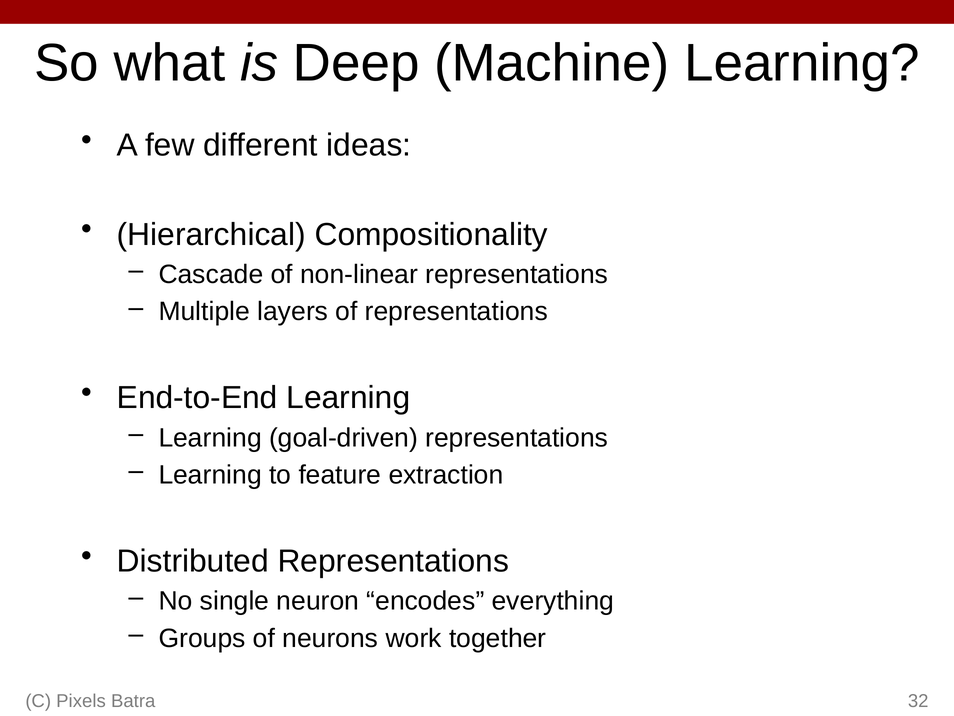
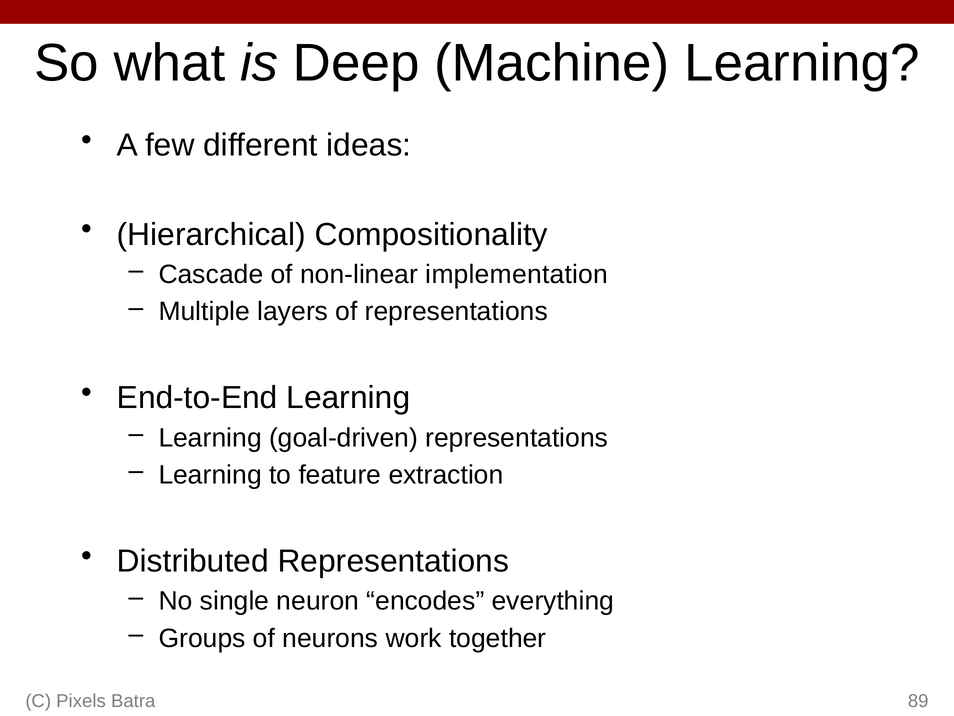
non-linear representations: representations -> implementation (517, 274)
32: 32 -> 89 (918, 701)
